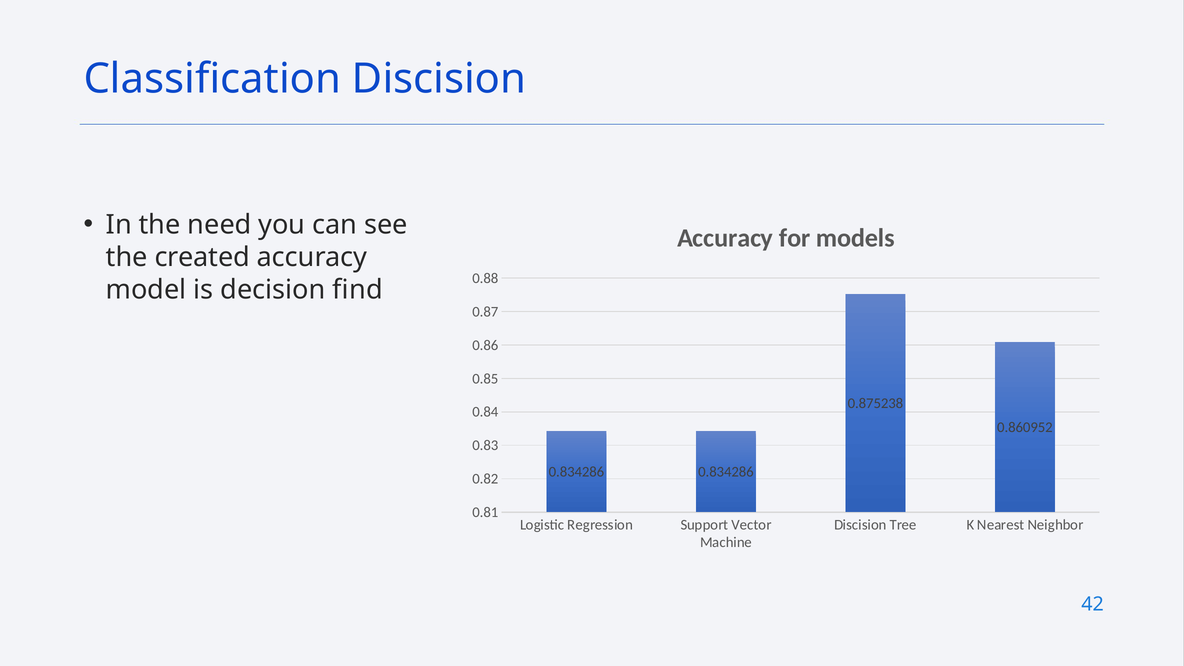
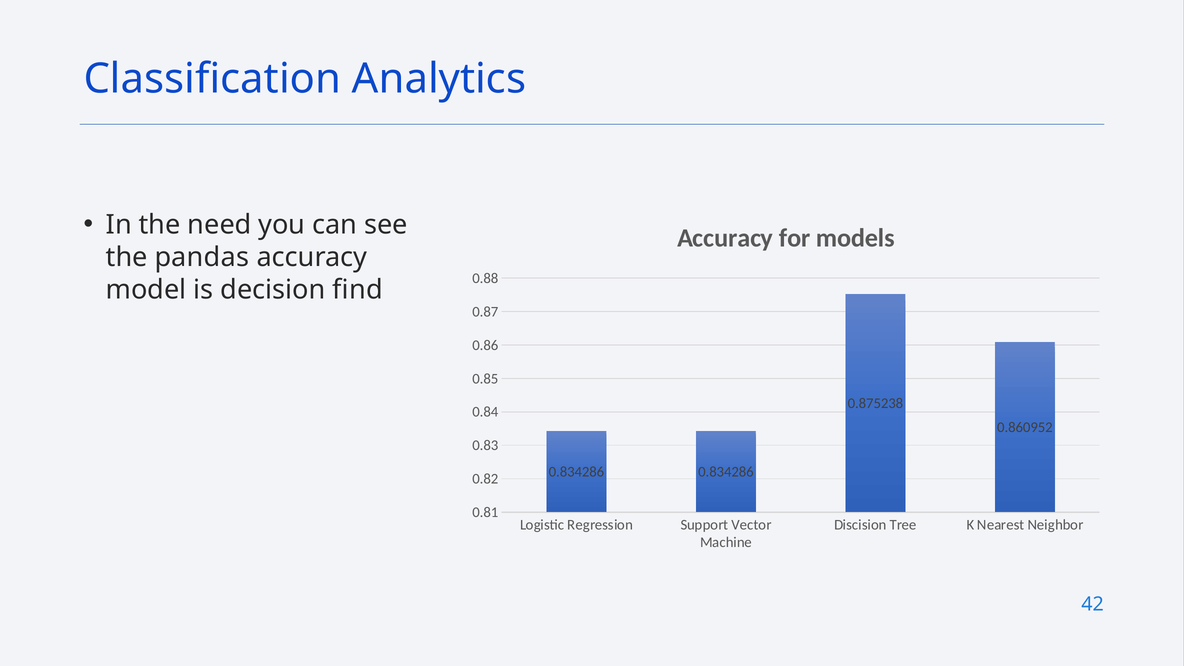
Classification Discision: Discision -> Analytics (439, 79)
created: created -> pandas (202, 257)
